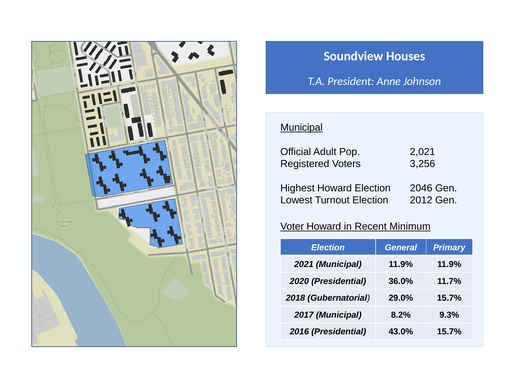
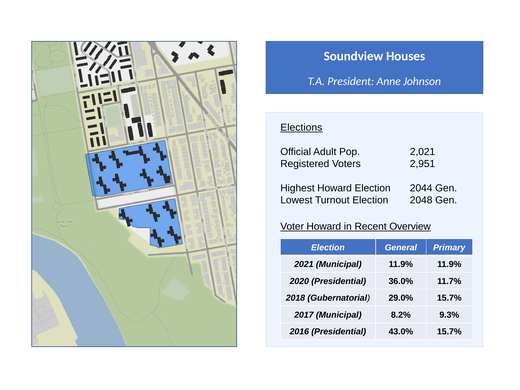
Municipal: Municipal -> Elections (301, 127)
3,256: 3,256 -> 2,951 (423, 164)
2046: 2046 -> 2044 (421, 188)
2012: 2012 -> 2048 (421, 200)
Minimum: Minimum -> Overview (410, 226)
